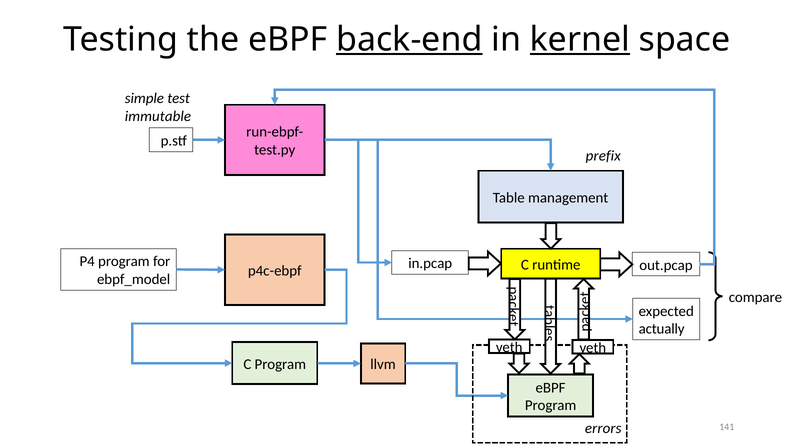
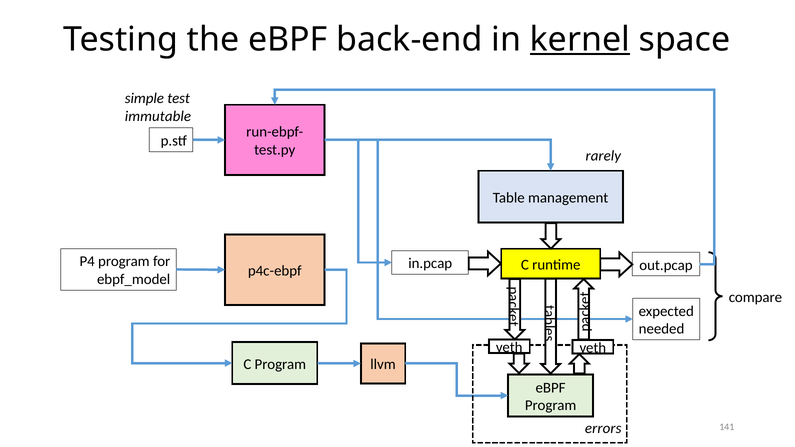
back-end underline: present -> none (409, 39)
prefix: prefix -> rarely (603, 156)
actually: actually -> needed (662, 329)
